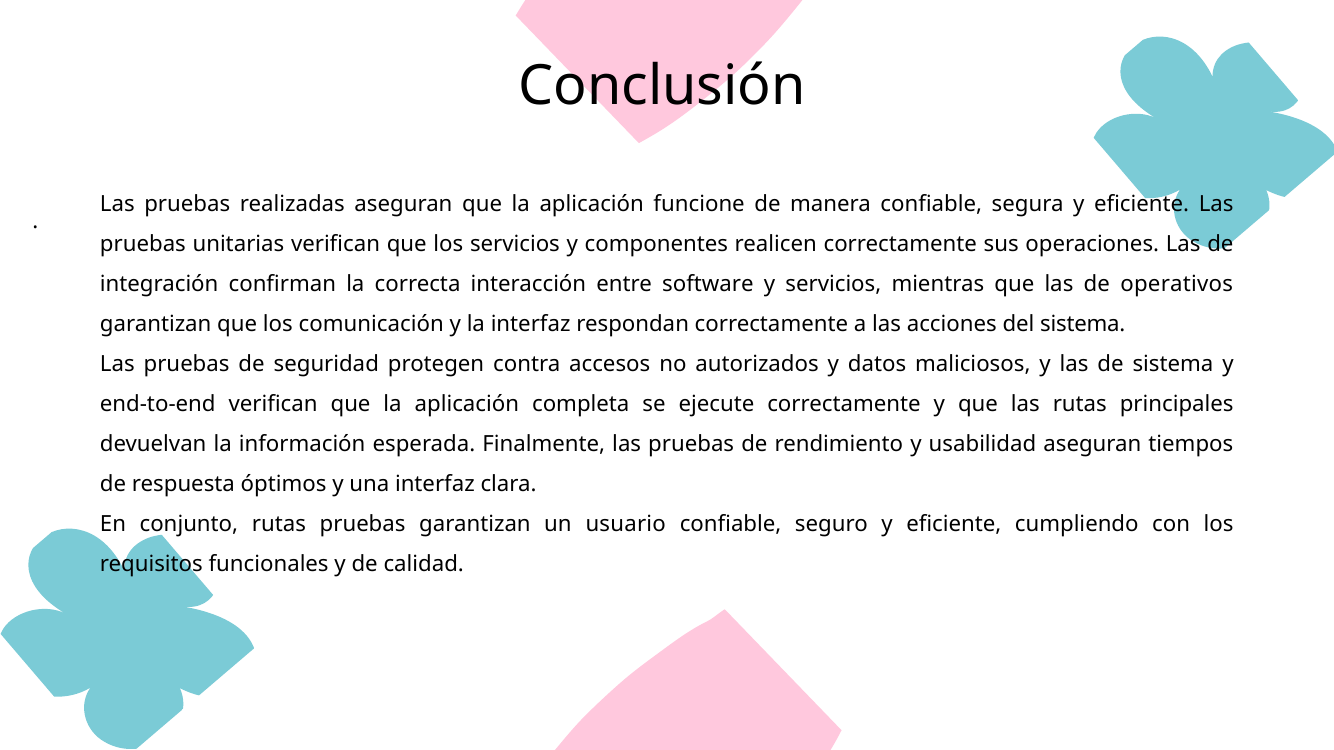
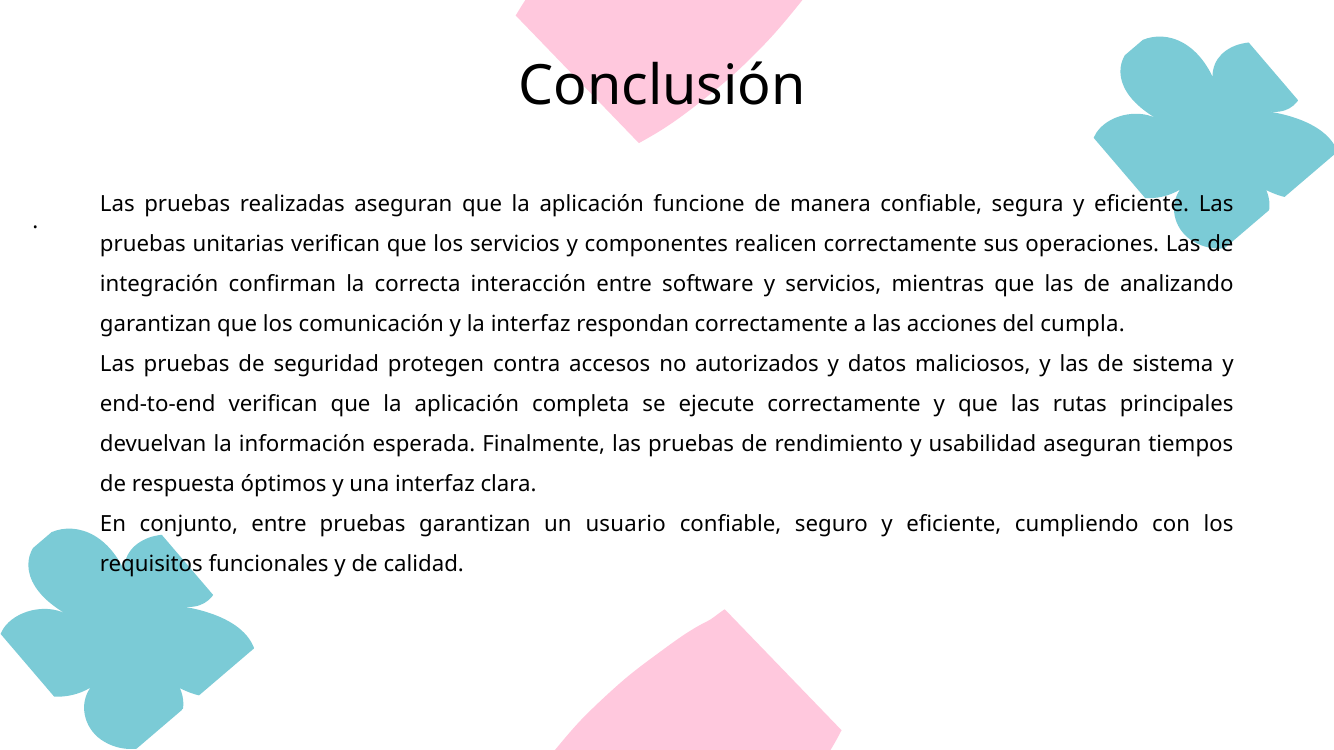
operativos: operativos -> analizando (1177, 285)
del sistema: sistema -> cumpla (1083, 325)
conjunto rutas: rutas -> entre (279, 525)
